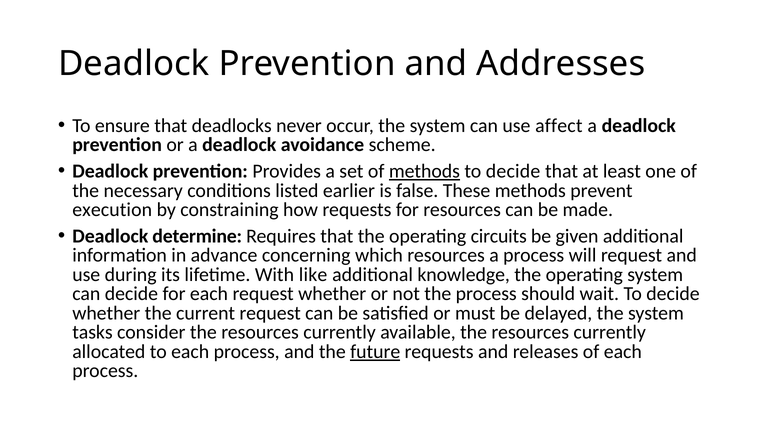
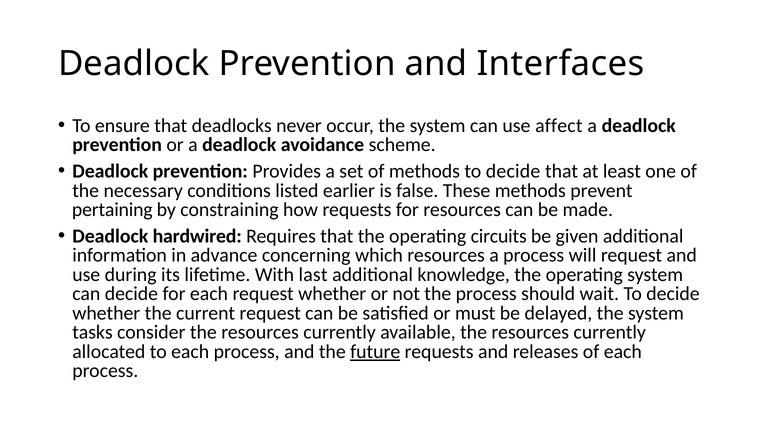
Addresses: Addresses -> Interfaces (561, 64)
methods underline: present -> none (424, 171)
execution: execution -> pertaining (112, 210)
determine: determine -> hardwired (197, 236)
like: like -> last (313, 275)
